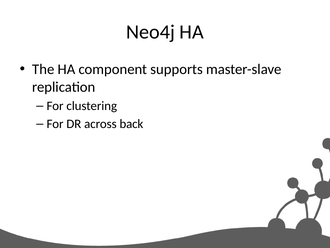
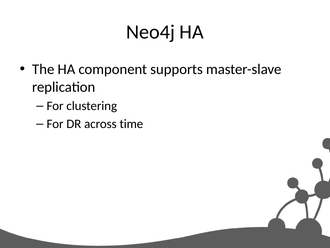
back: back -> time (131, 124)
